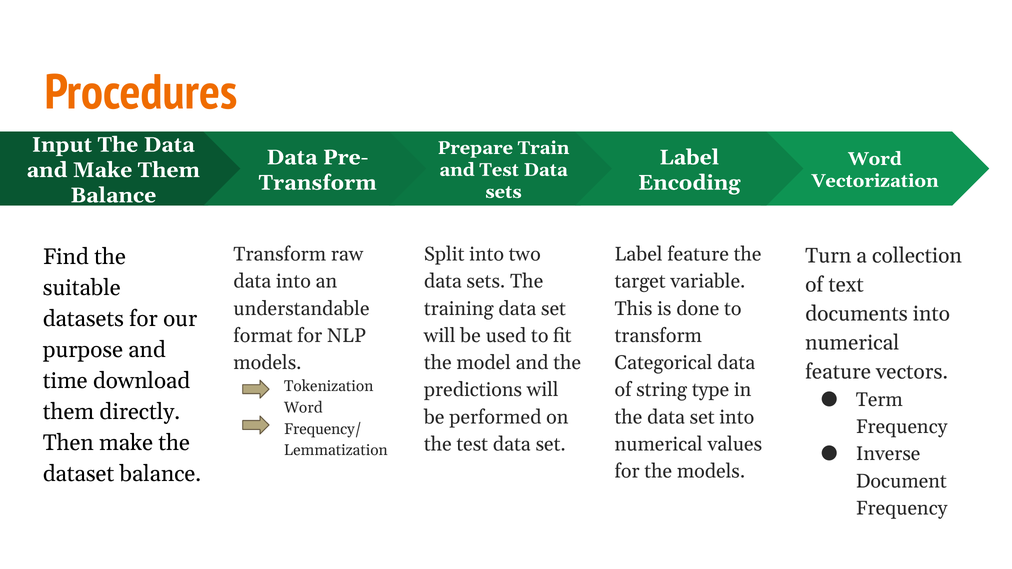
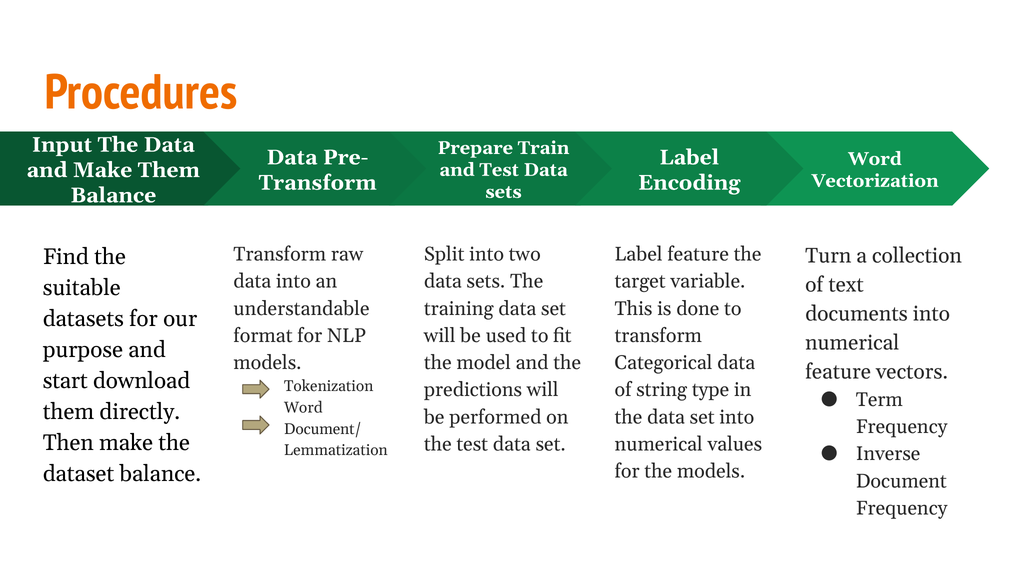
time: time -> start (65, 381)
Frequency/: Frequency/ -> Document/ (323, 429)
